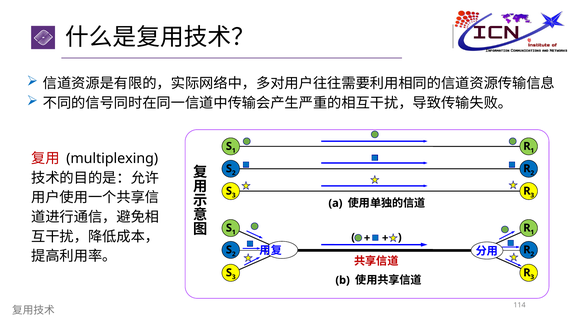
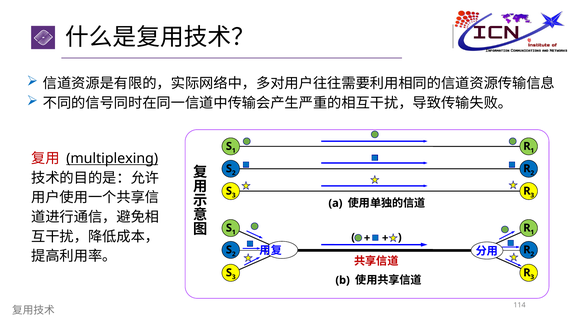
multiplexing underline: none -> present (112, 159)
